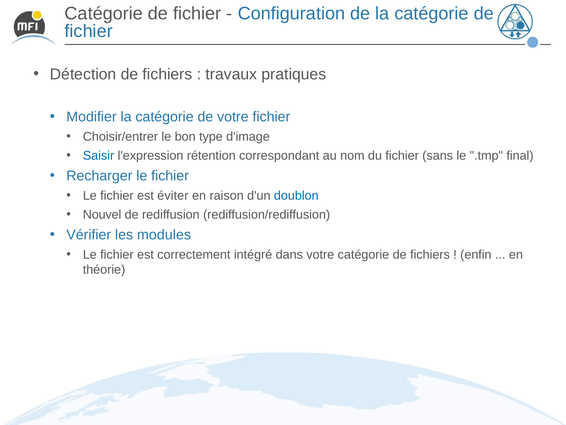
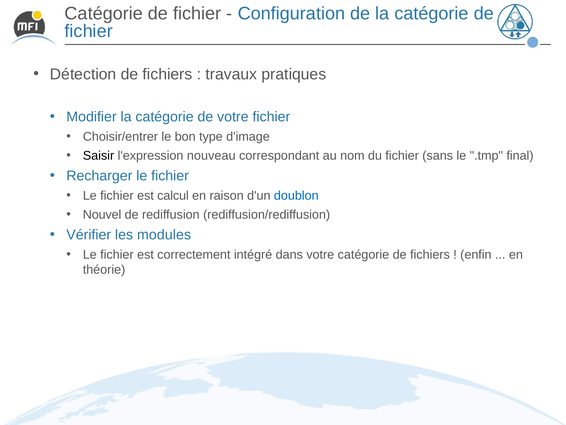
Saisir colour: blue -> black (99, 156)
rétention: rétention -> nouveau (211, 156)
éviter: éviter -> calcul (173, 195)
